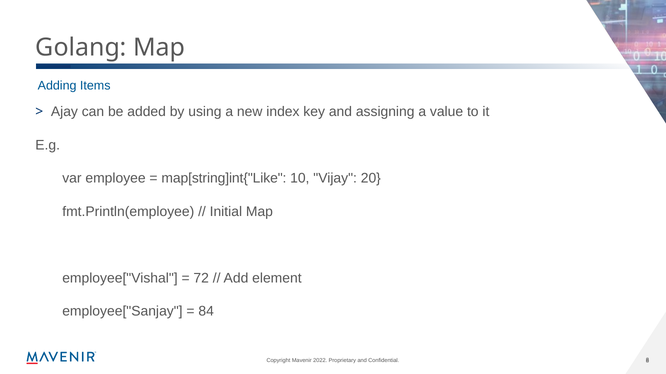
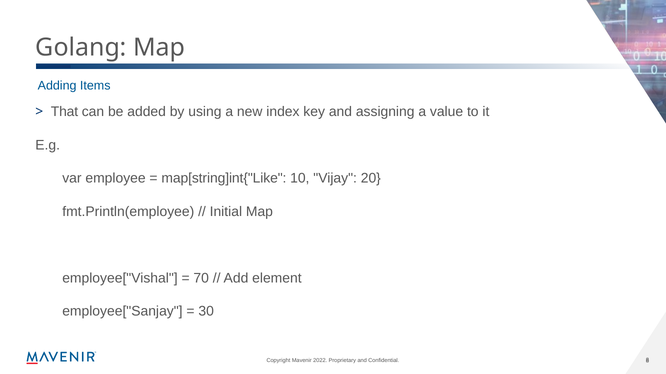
Ajay: Ajay -> That (64, 112)
72: 72 -> 70 (201, 279)
84: 84 -> 30 (206, 312)
